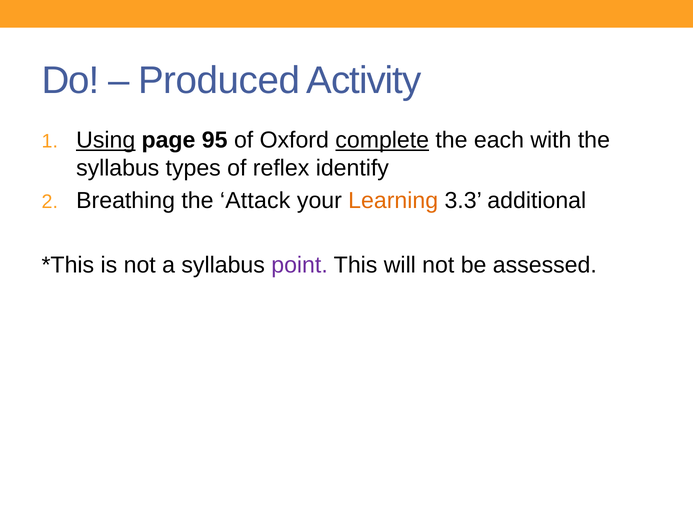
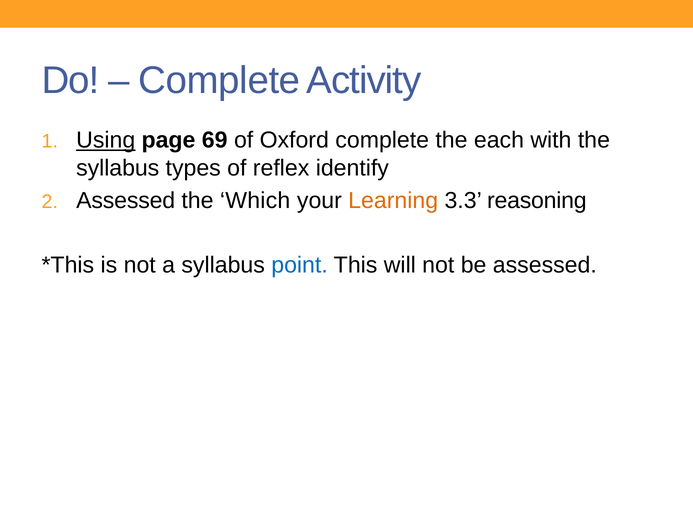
Produced: Produced -> Complete (219, 81)
95: 95 -> 69 (215, 140)
complete underline: present -> none (382, 140)
Breathing: Breathing -> Assessed (126, 200)
Attack: Attack -> Which (255, 200)
additional: additional -> reasoning (537, 200)
point colour: purple -> blue (300, 265)
